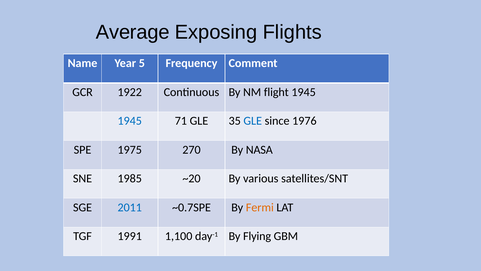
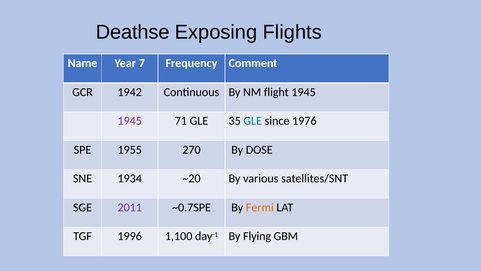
Average: Average -> Deathse (133, 32)
5: 5 -> 7 (142, 63)
1922: 1922 -> 1942 (130, 92)
1945 colour: blue -> purple (130, 121)
1975: 1975 -> 1955 (130, 150)
NASA: NASA -> DOSE (259, 150)
1985: 1985 -> 1934 (130, 178)
2011 colour: blue -> purple (130, 207)
1991: 1991 -> 1996 (130, 236)
